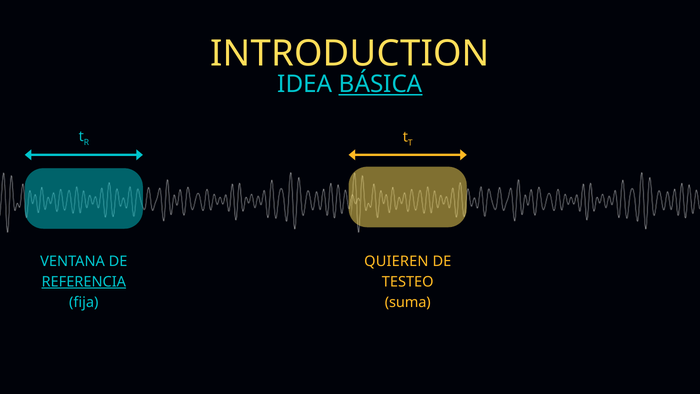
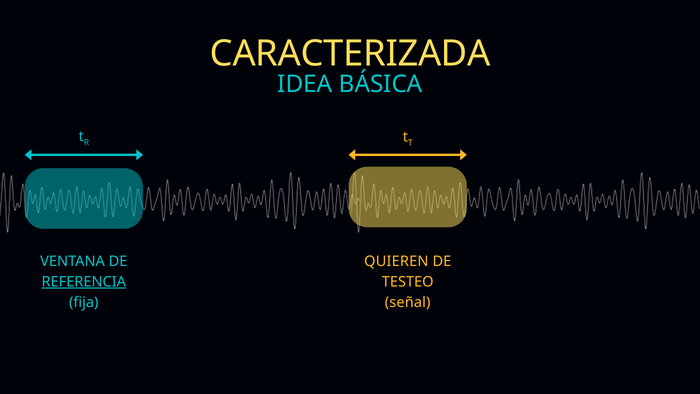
INTRODUCTION: INTRODUCTION -> CARACTERIZADA (350, 54)
BÁSICA underline: present -> none (381, 84)
suma: suma -> señal (408, 302)
